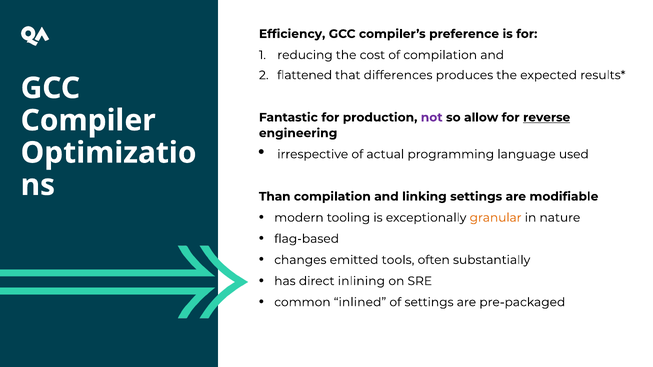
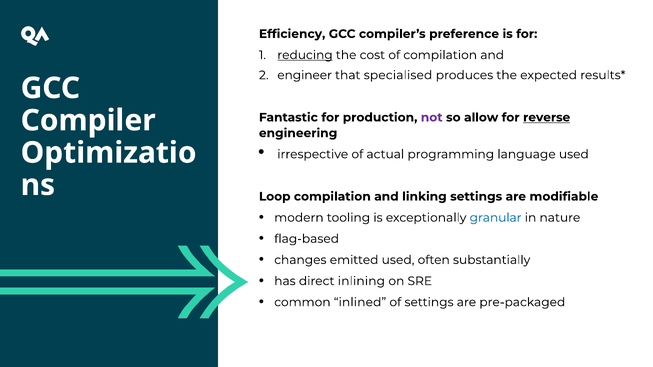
reducing underline: none -> present (305, 55)
flattened: flattened -> engineer (305, 75)
differences: differences -> specialised (398, 75)
Than: Than -> Loop (275, 197)
granular colour: orange -> blue (496, 218)
emitted tools: tools -> used (398, 260)
